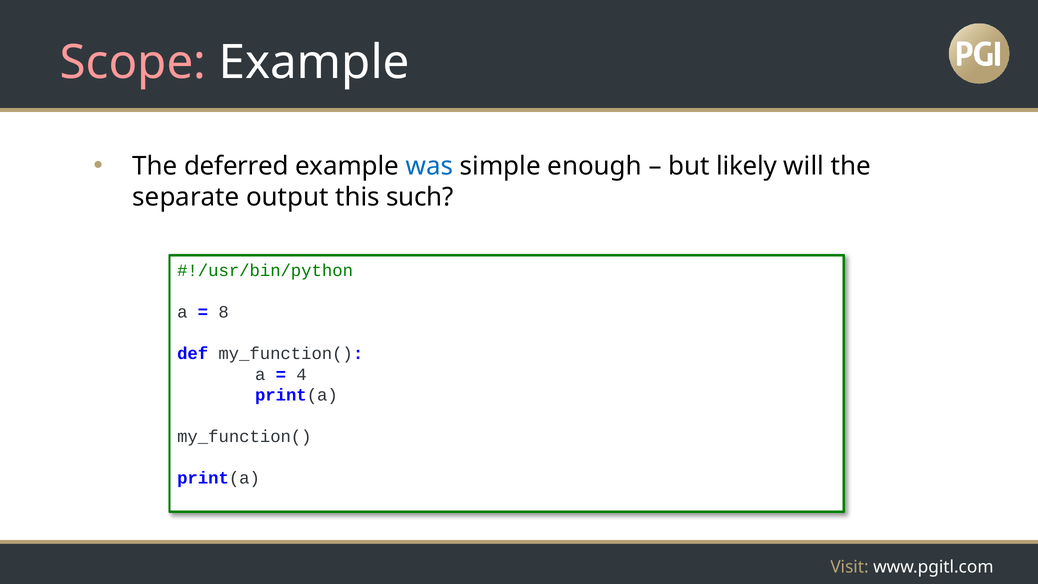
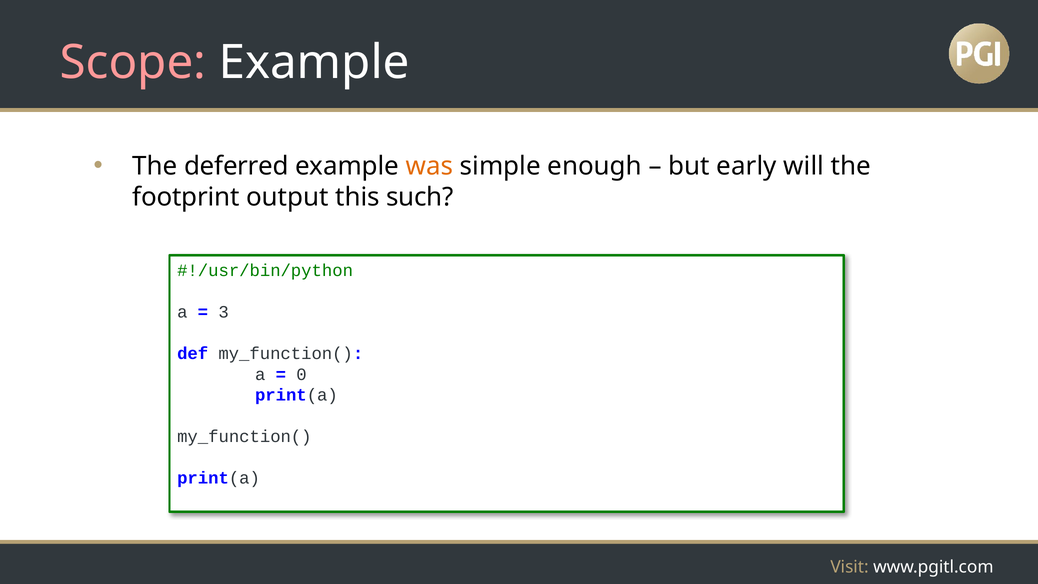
was colour: blue -> orange (430, 166)
likely: likely -> early (747, 166)
separate: separate -> footprint (186, 197)
8: 8 -> 3 (224, 312)
4: 4 -> 0 (301, 374)
